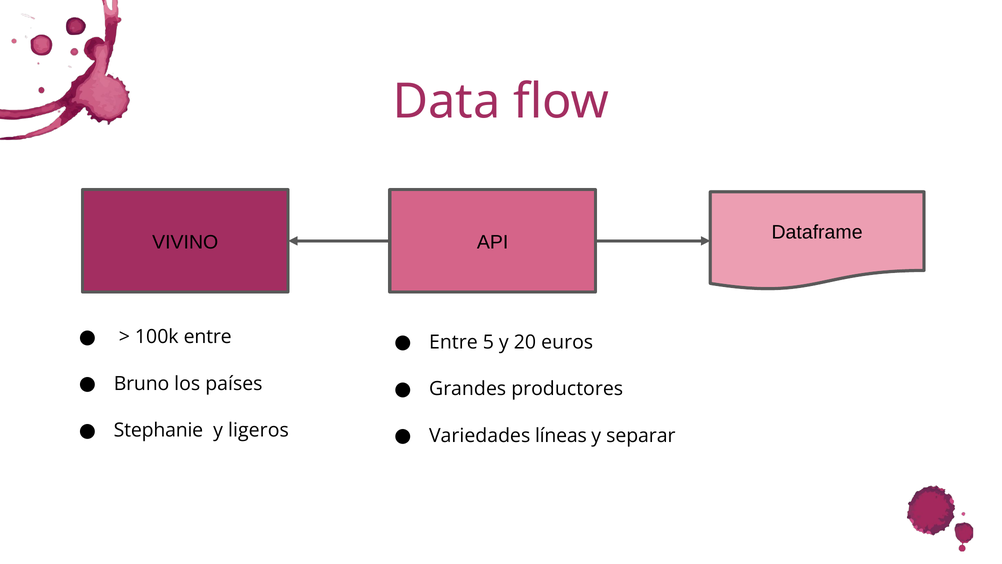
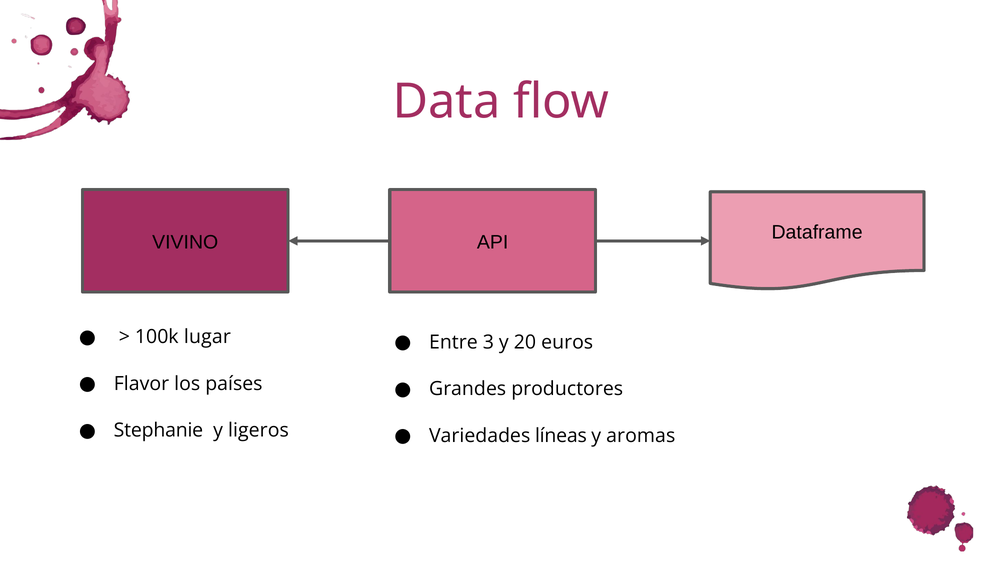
100k entre: entre -> lugar (207, 337)
5: 5 -> 3 (488, 342)
Bruno: Bruno -> Flavor (141, 383)
separar: separar -> aromas (641, 436)
